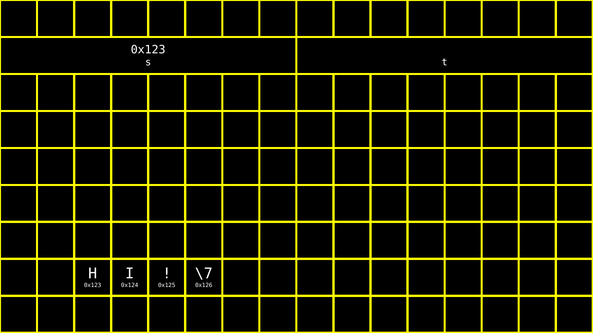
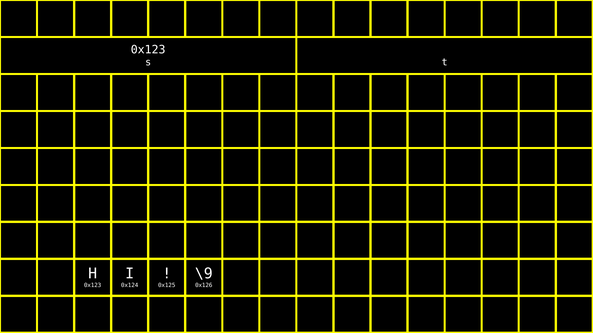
\7: \7 -> \9 (204, 274)
